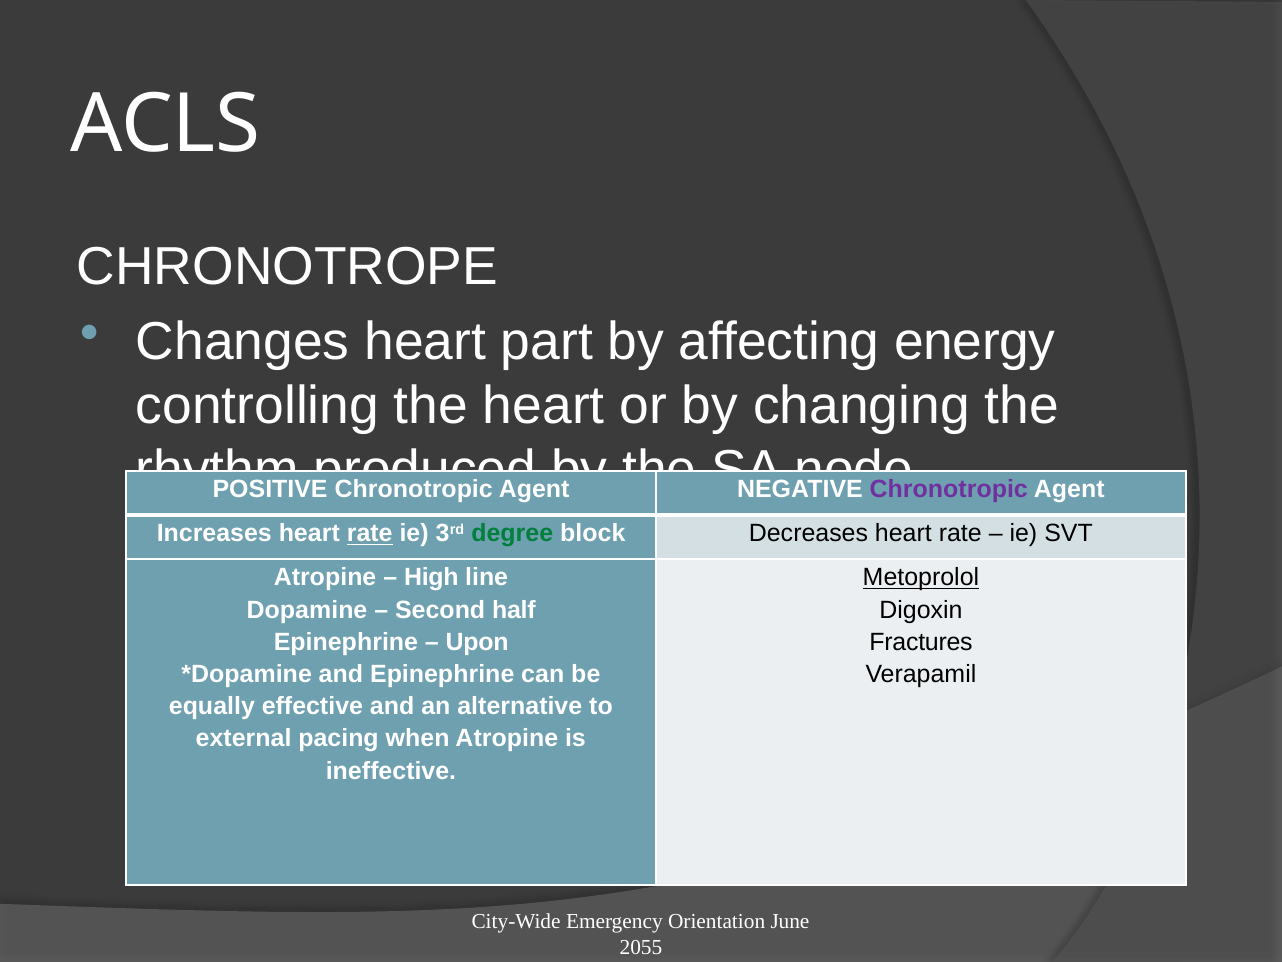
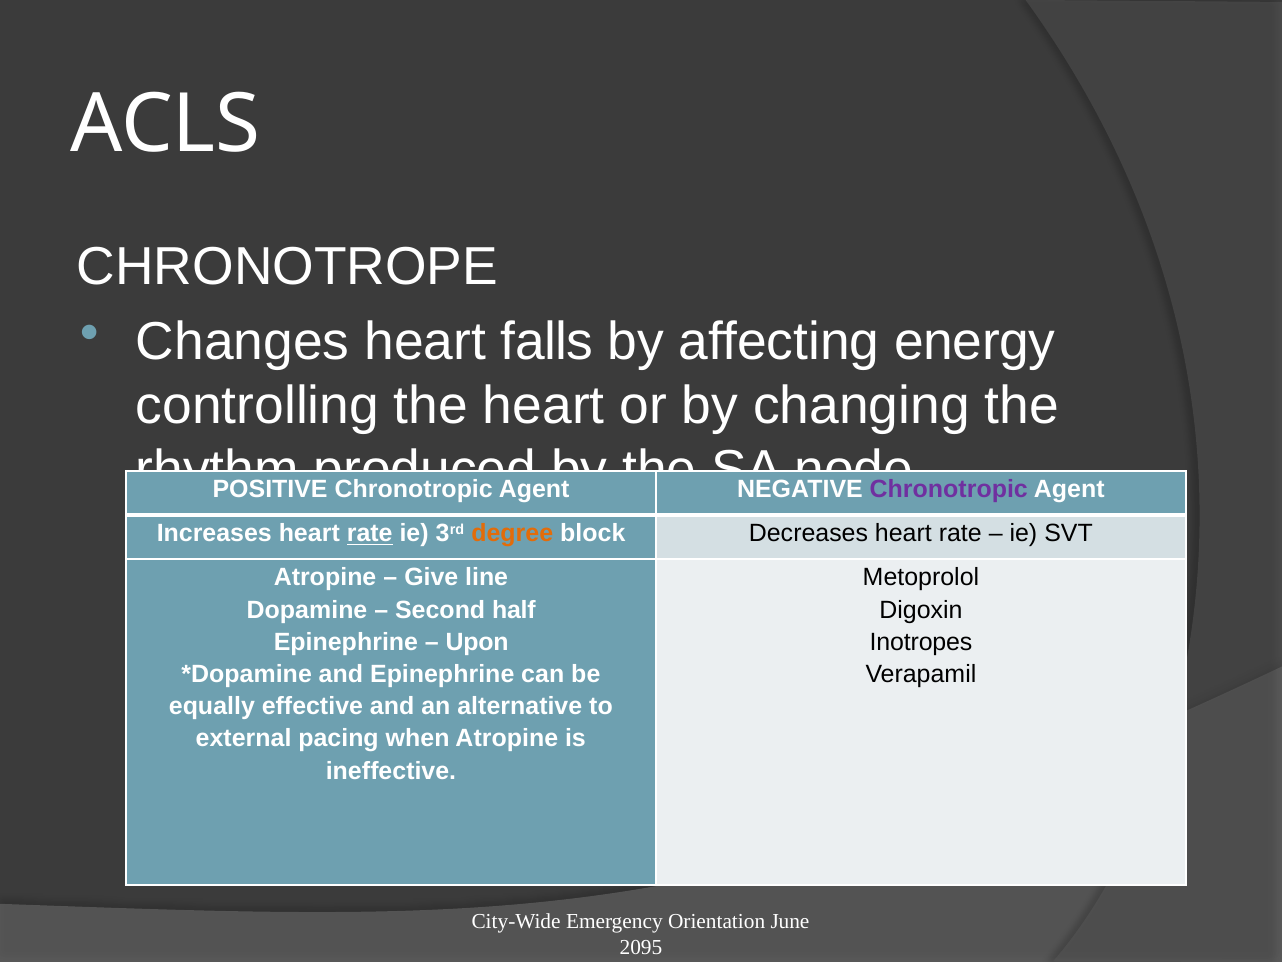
part: part -> falls (547, 341)
degree colour: green -> orange (512, 533)
High: High -> Give (431, 577)
Metoprolol underline: present -> none (921, 577)
Fractures: Fractures -> Inotropes (921, 642)
2055: 2055 -> 2095 (641, 947)
